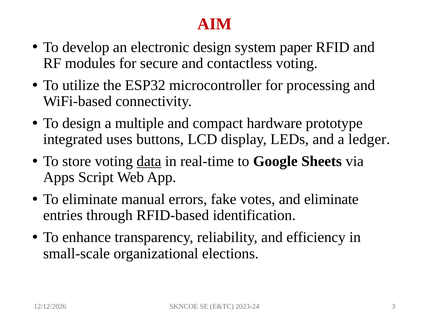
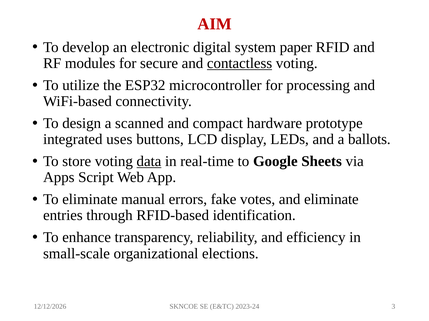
electronic design: design -> digital (212, 47)
contactless underline: none -> present (240, 63)
multiple: multiple -> scanned (139, 124)
ledger: ledger -> ballots (369, 140)
